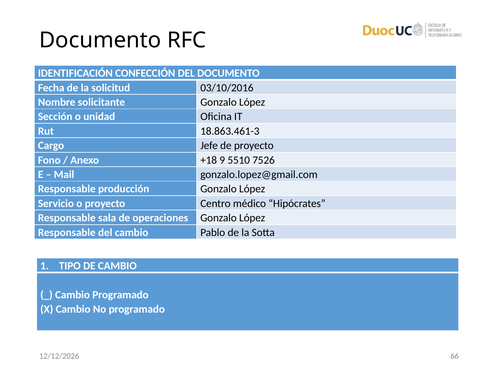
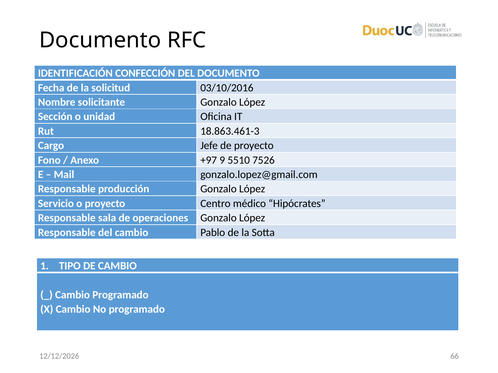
+18: +18 -> +97 (209, 160)
